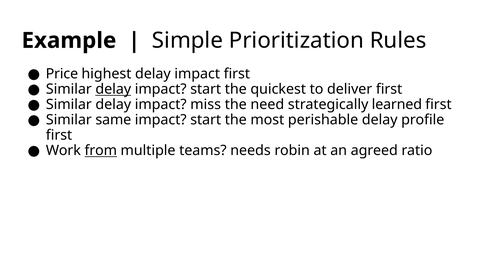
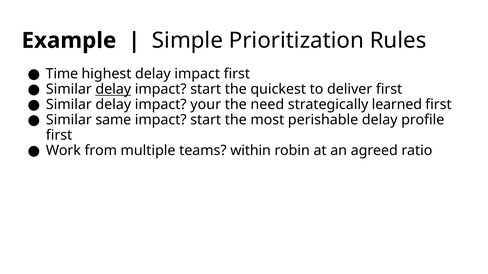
Price: Price -> Time (62, 74)
miss: miss -> your (206, 105)
from underline: present -> none (101, 151)
needs: needs -> within (251, 151)
